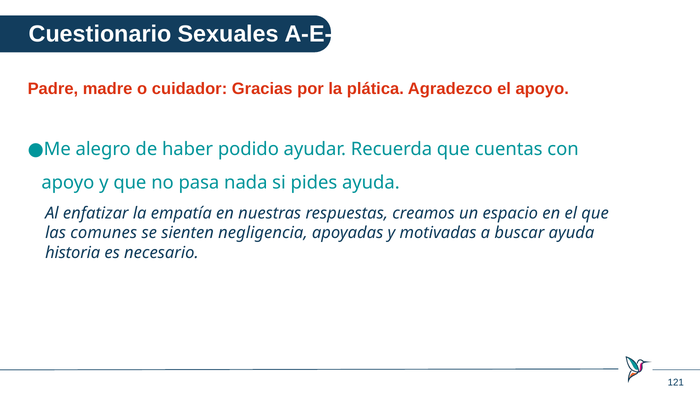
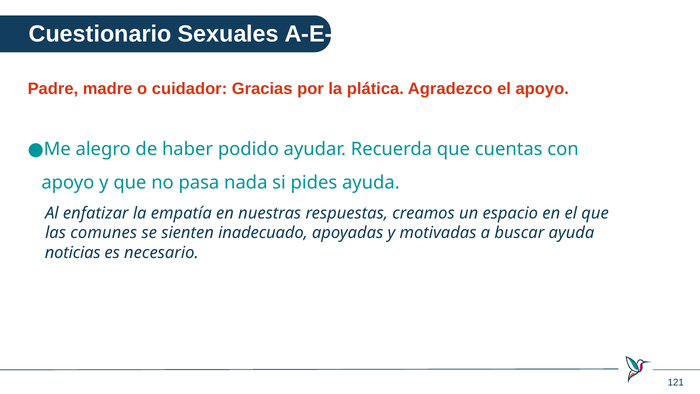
negligencia: negligencia -> inadecuado (263, 233)
historia: historia -> noticias (73, 253)
